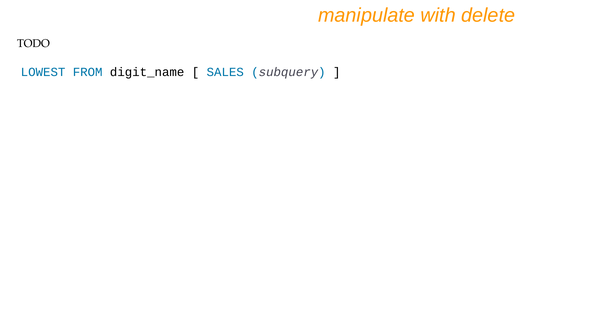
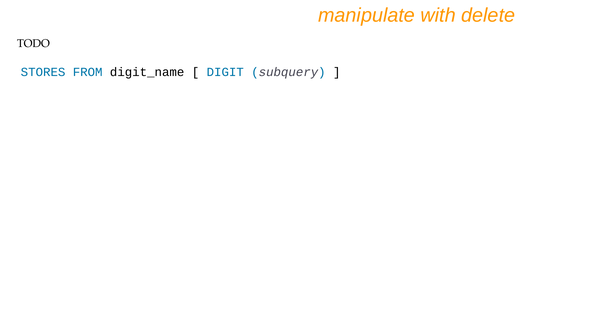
LOWEST: LOWEST -> STORES (43, 72)
SALES: SALES -> DIGIT (225, 72)
